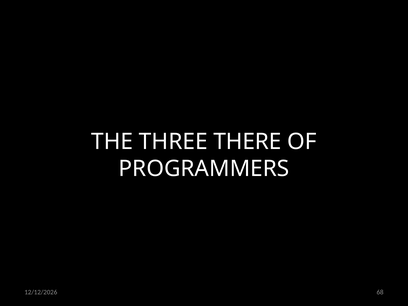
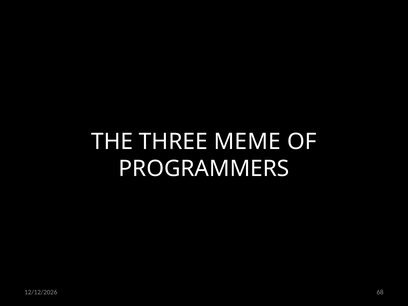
THERE: THERE -> MEME (247, 142)
